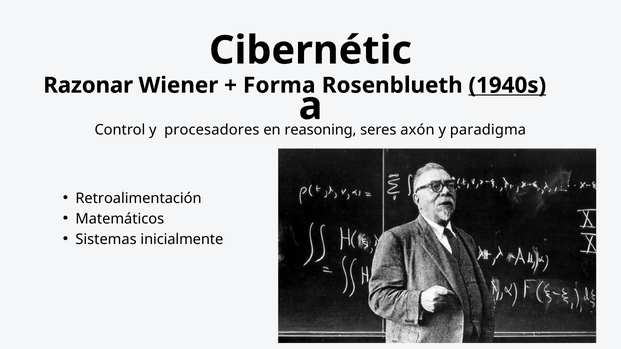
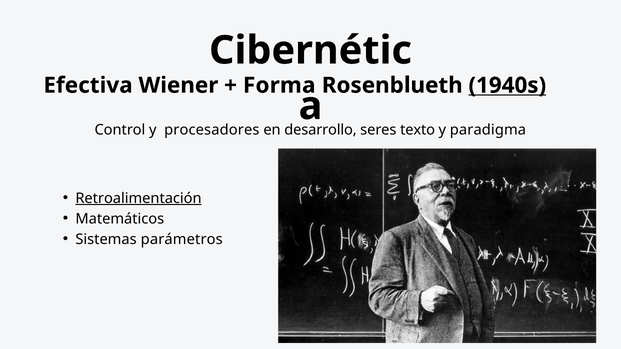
Razonar: Razonar -> Efectiva (88, 85)
reasoning: reasoning -> desarrollo (321, 130)
axón: axón -> texto (418, 130)
Retroalimentación underline: none -> present (139, 198)
inicialmente: inicialmente -> parámetros (182, 239)
